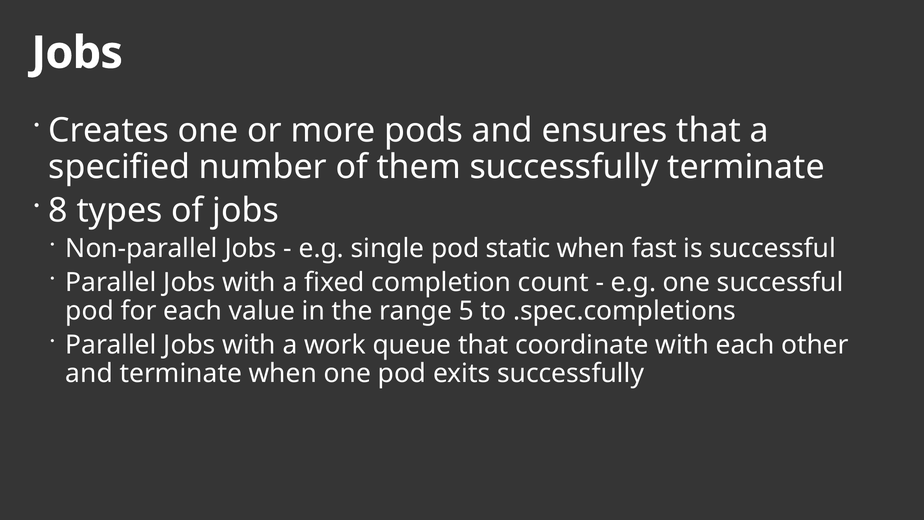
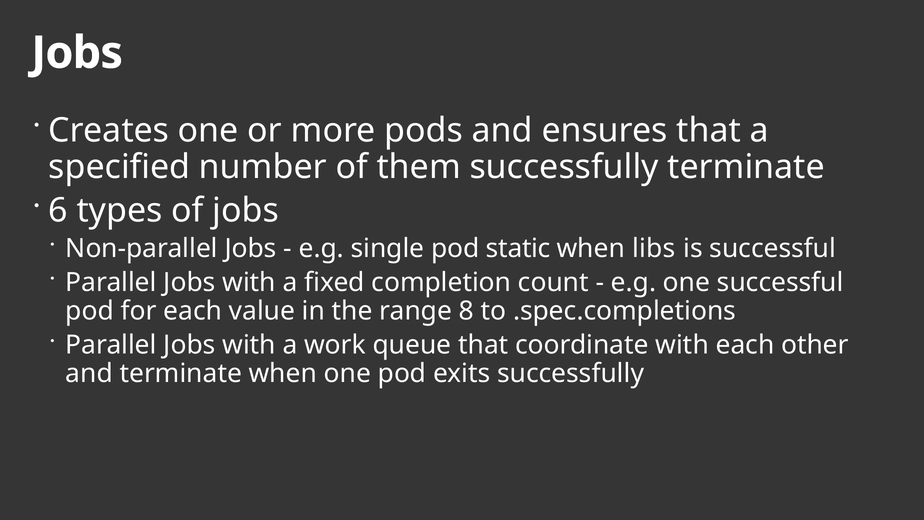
8: 8 -> 6 (58, 211)
fast: fast -> libs (654, 249)
5: 5 -> 8 (466, 311)
